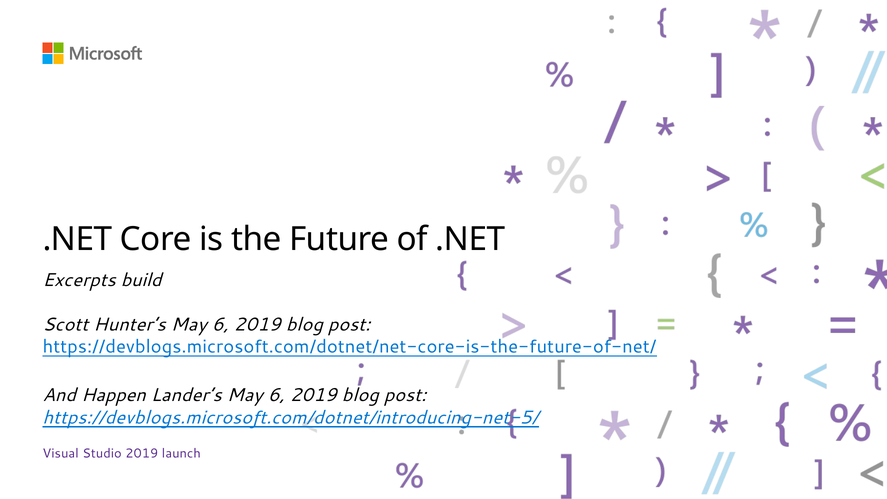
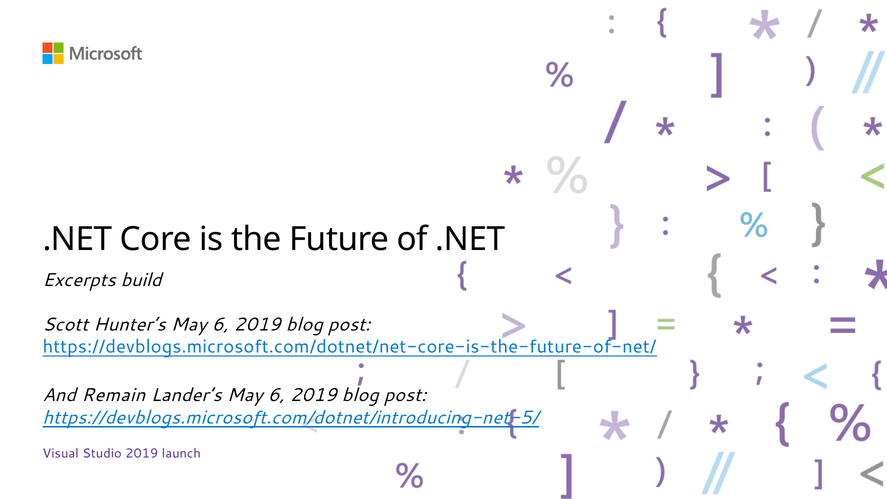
Happen: Happen -> Remain (113, 395)
